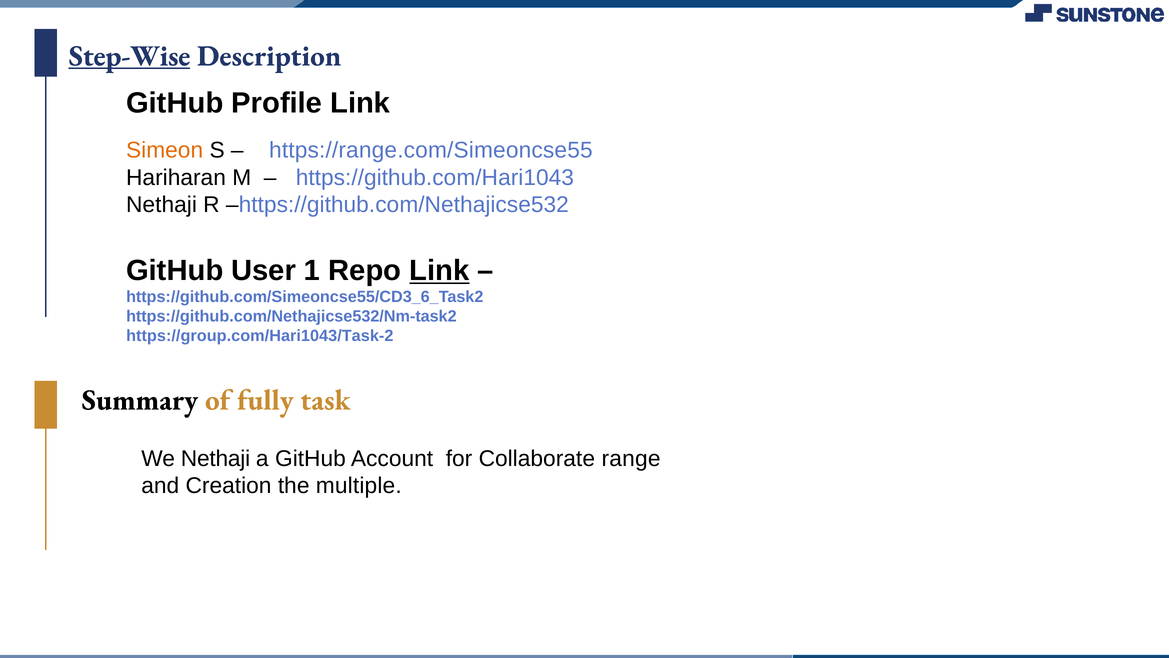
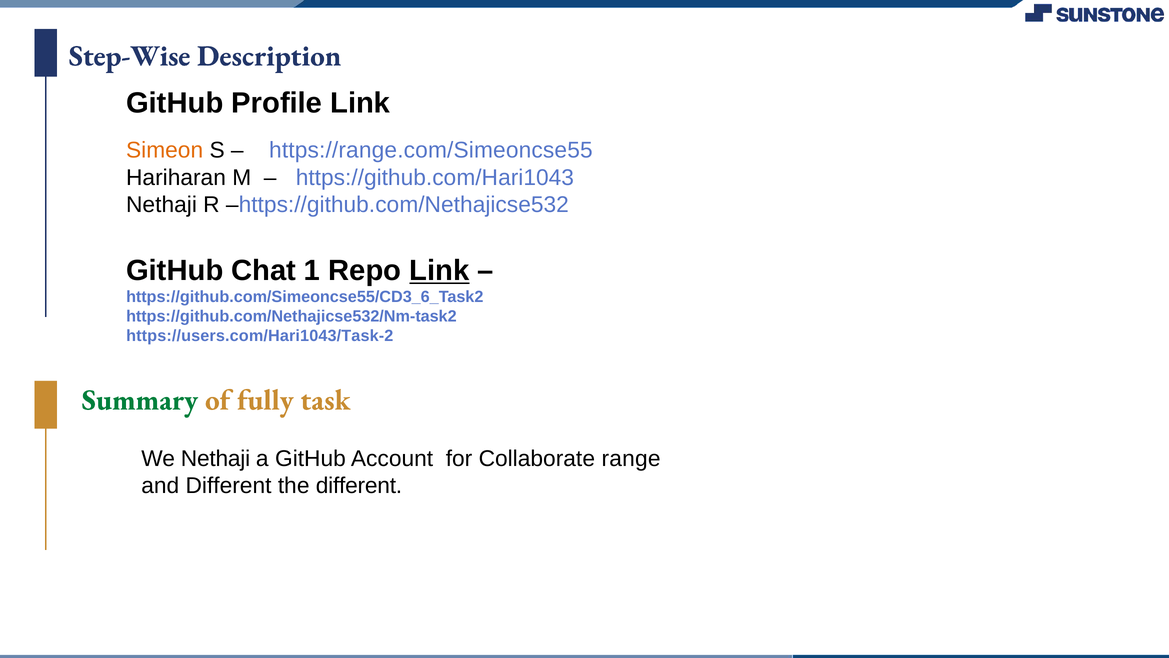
Step-Wise underline: present -> none (130, 56)
User: User -> Chat (264, 270)
https://group.com/Hari1043/Task-2: https://group.com/Hari1043/Task-2 -> https://users.com/Hari1043/Task-2 (260, 336)
Summary colour: black -> green (140, 400)
and Creation: Creation -> Different (228, 486)
the multiple: multiple -> different (359, 486)
